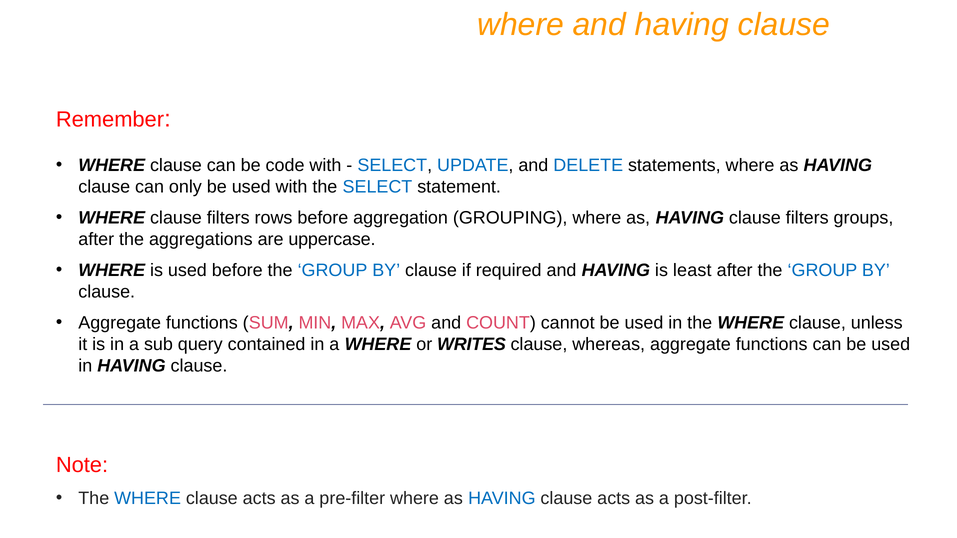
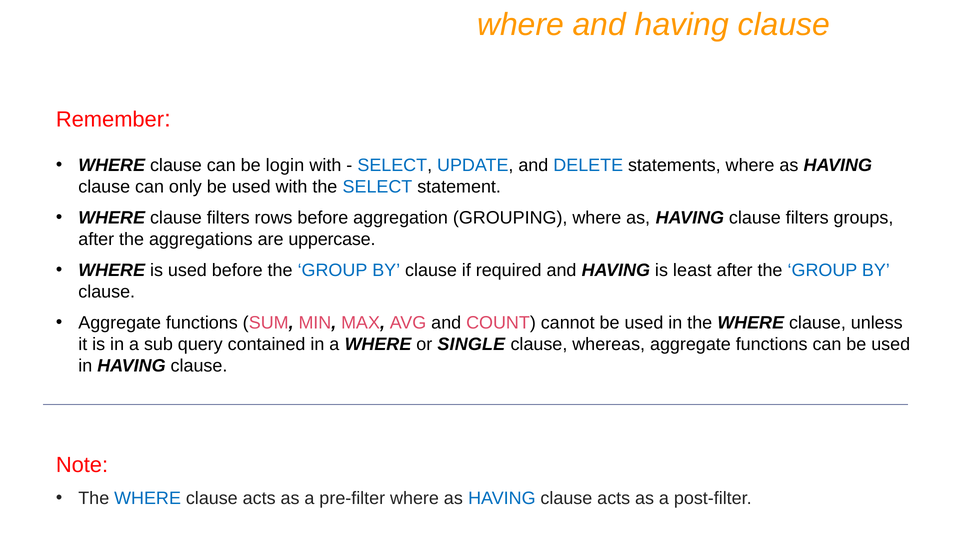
code: code -> login (285, 165)
WRITES: WRITES -> SINGLE (471, 345)
